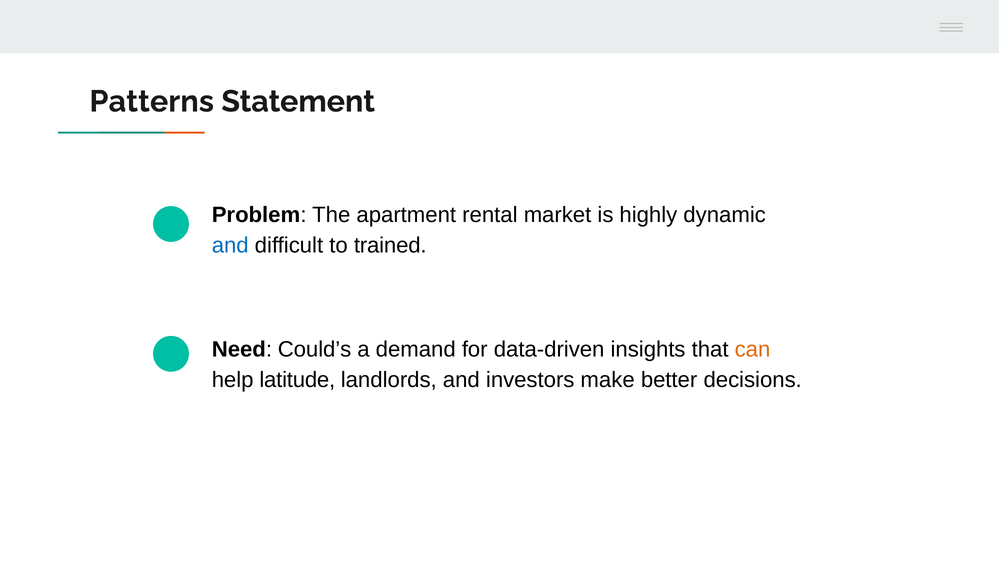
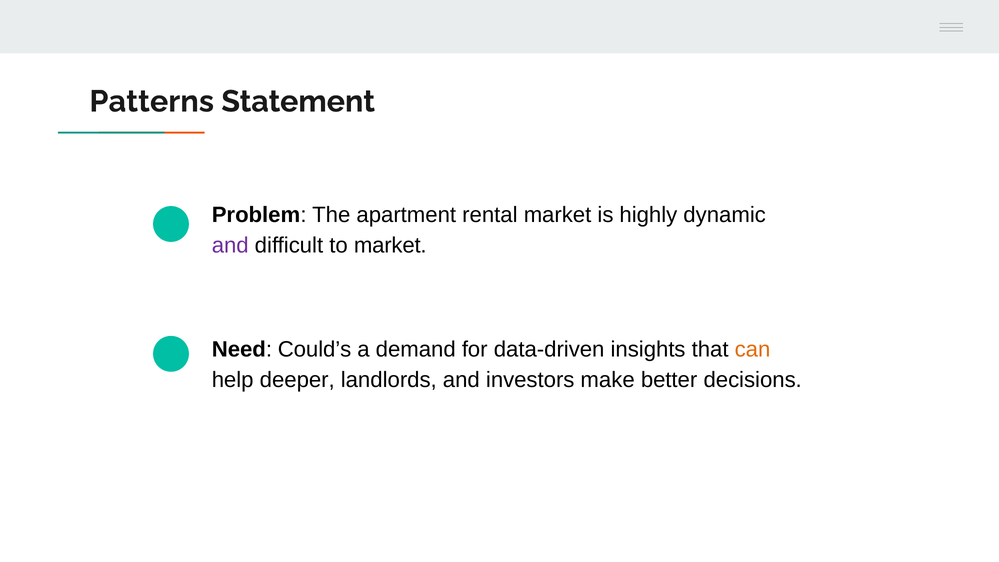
and colour: blue -> purple (230, 245)
to trained: trained -> market (390, 245)
latitude: latitude -> deeper (297, 380)
